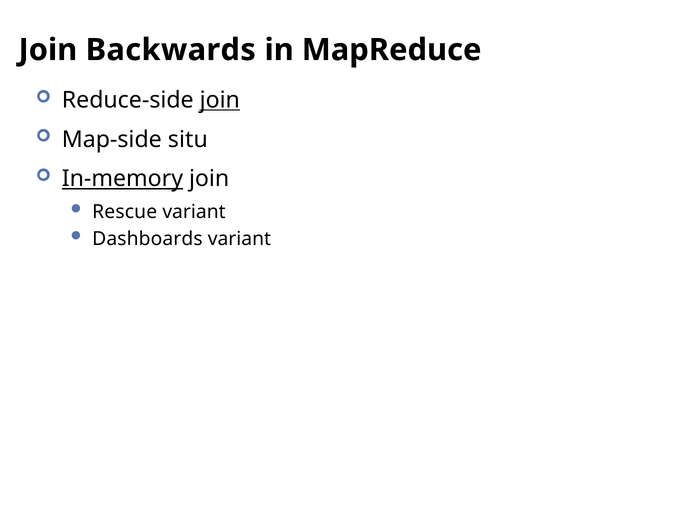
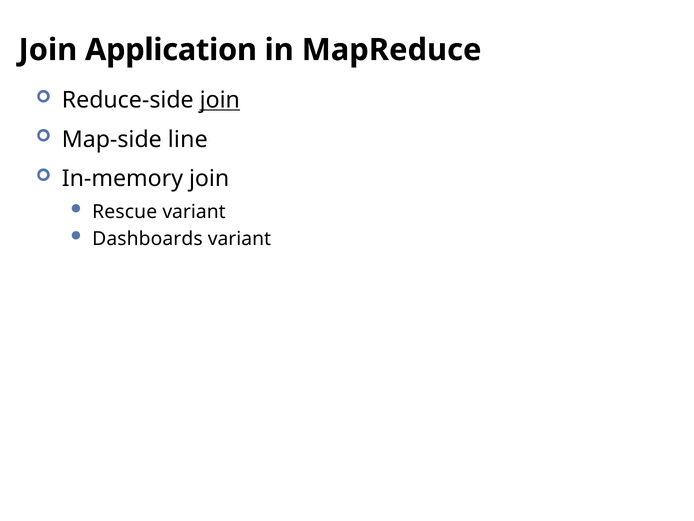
Backwards: Backwards -> Application (171, 50)
situ: situ -> line (188, 139)
In-memory underline: present -> none (122, 179)
